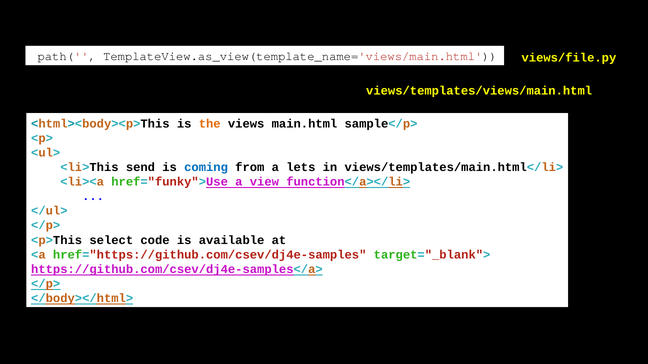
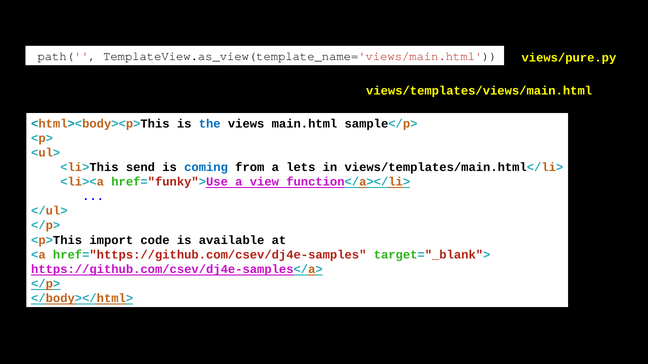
views/file.py: views/file.py -> views/pure.py (569, 58)
the colour: orange -> blue (210, 124)
select: select -> import (111, 240)
